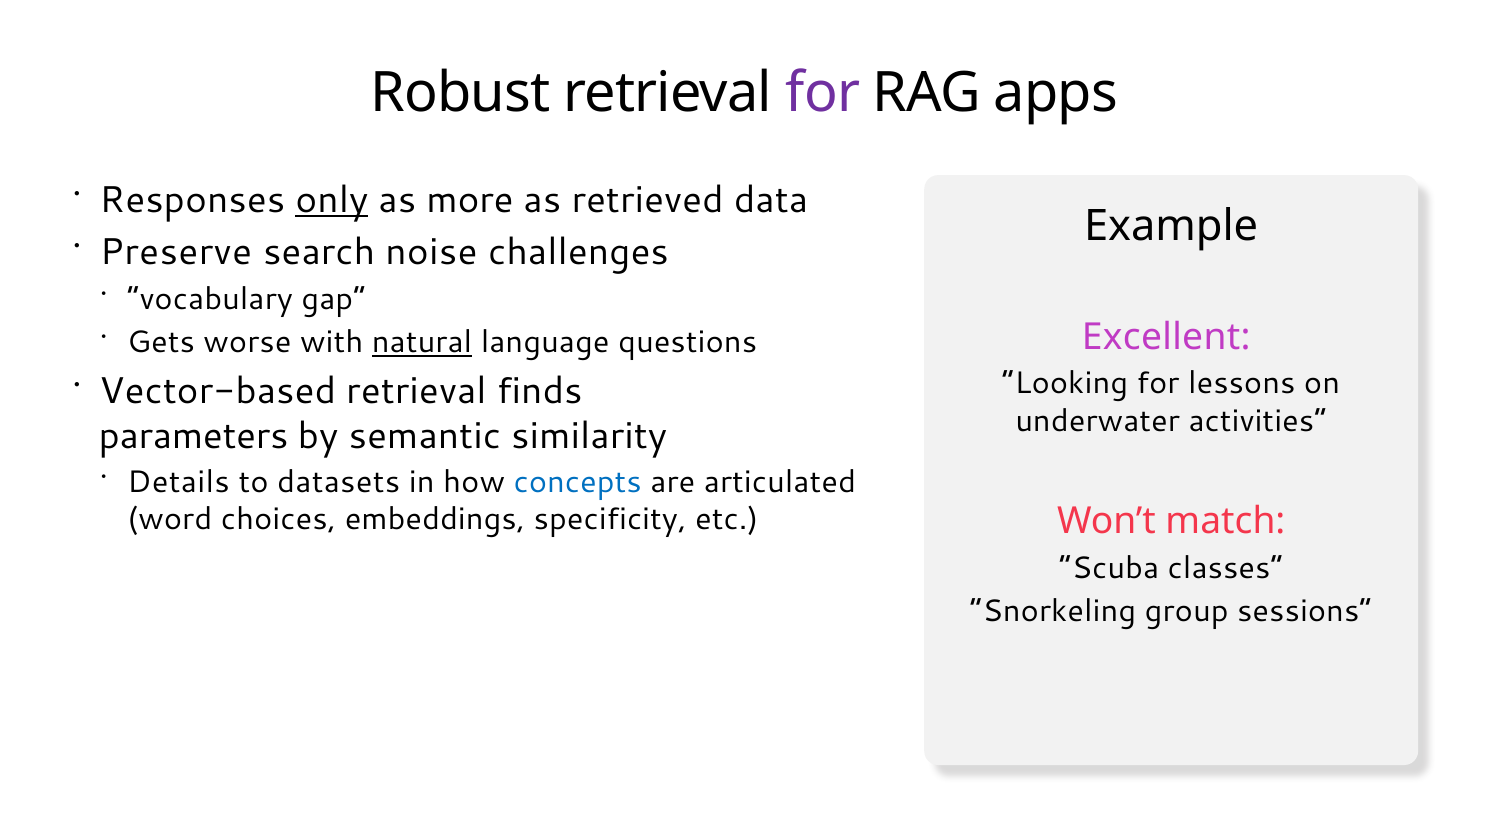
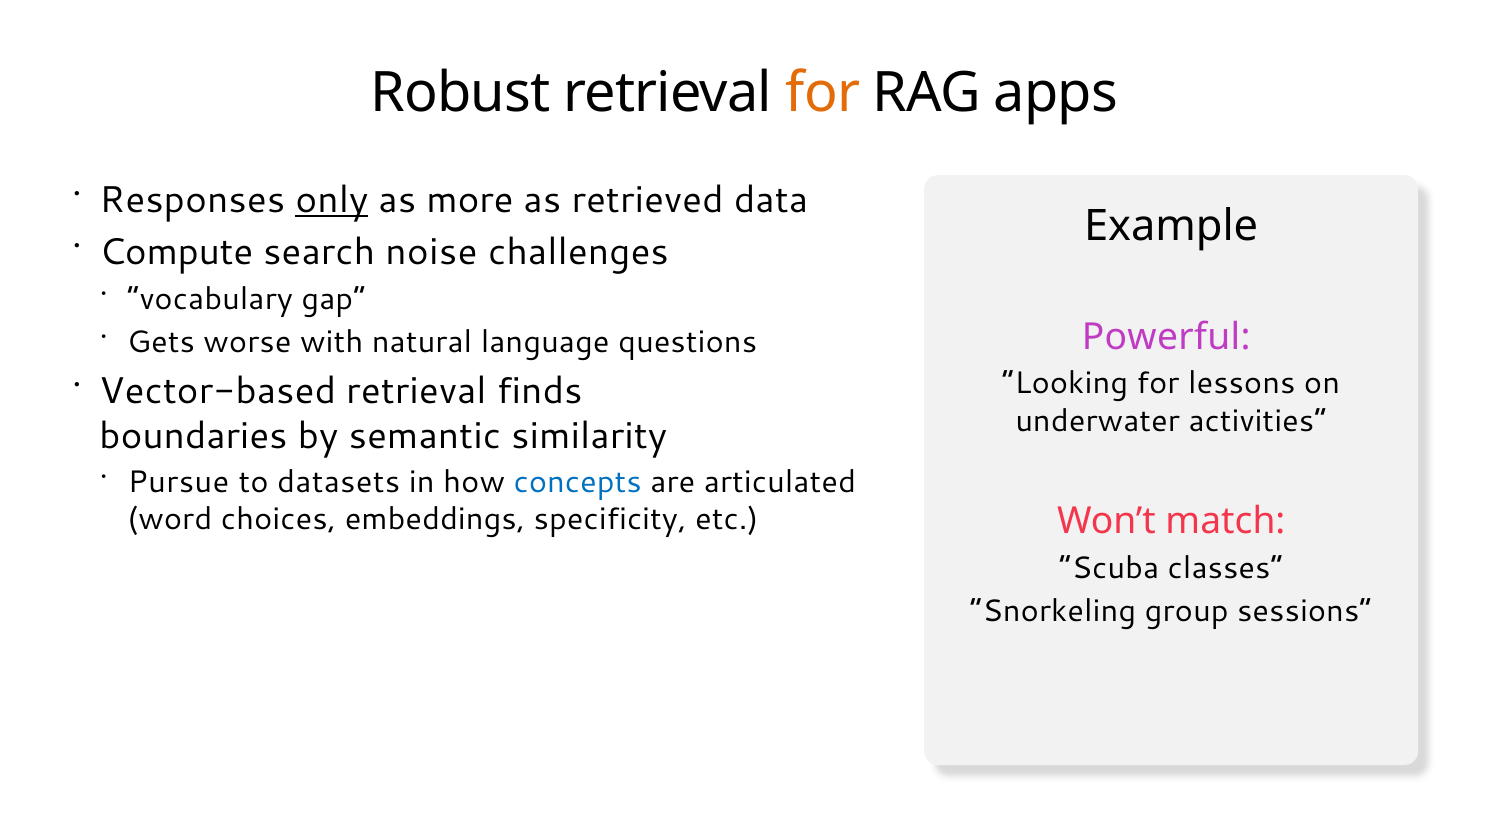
for colour: purple -> orange (823, 93)
Preserve: Preserve -> Compute (176, 252)
Excellent: Excellent -> Powerful (1166, 337)
natural underline: present -> none (422, 342)
parameters: parameters -> boundaries (193, 436)
Details: Details -> Pursue (178, 482)
